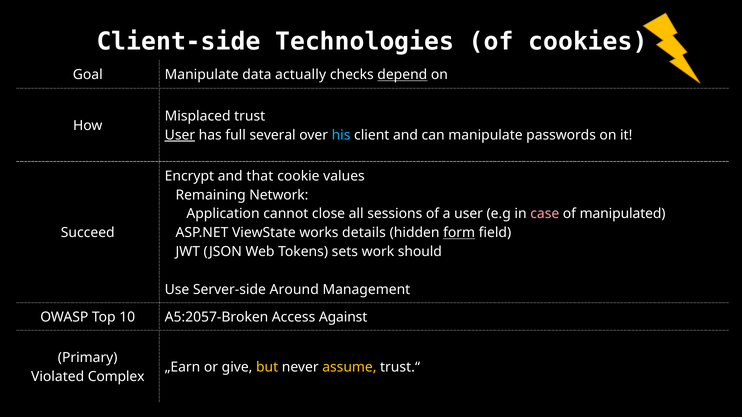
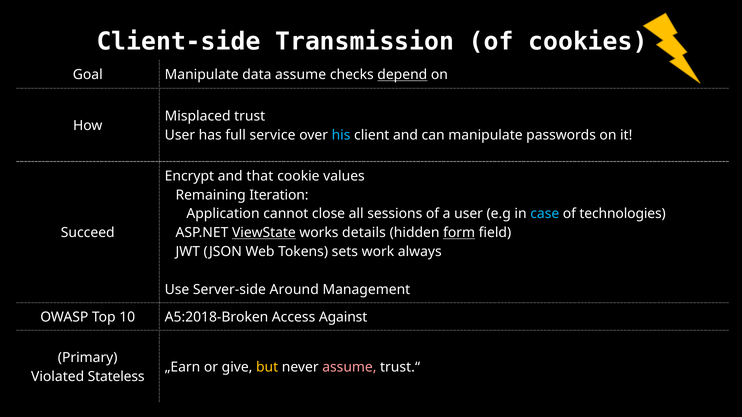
Technologies: Technologies -> Transmission (365, 42)
data actually: actually -> assume (301, 75)
User underline: present -> none (180, 135)
several: several -> service (273, 135)
Network: Network -> Iteration (279, 195)
case colour: pink -> light blue (545, 214)
manipulated: manipulated -> technologies (623, 214)
ViewState underline: none -> present (264, 233)
should: should -> always (420, 252)
A5:2057-Broken: A5:2057-Broken -> A5:2018-Broken (217, 317)
assume colour: yellow -> pink (349, 367)
Complex: Complex -> Stateless (116, 377)
